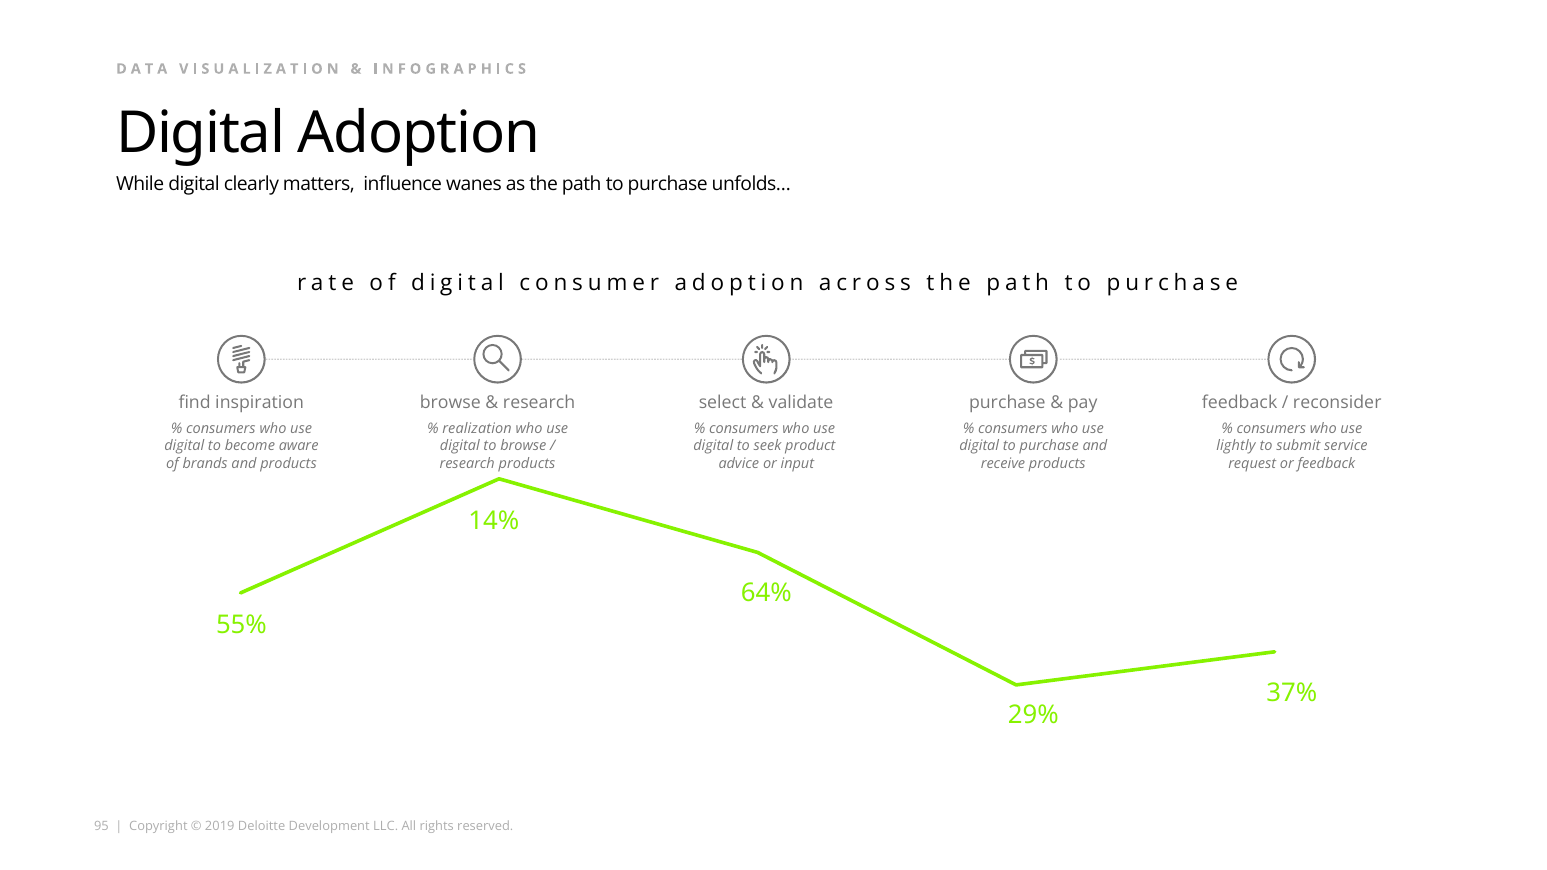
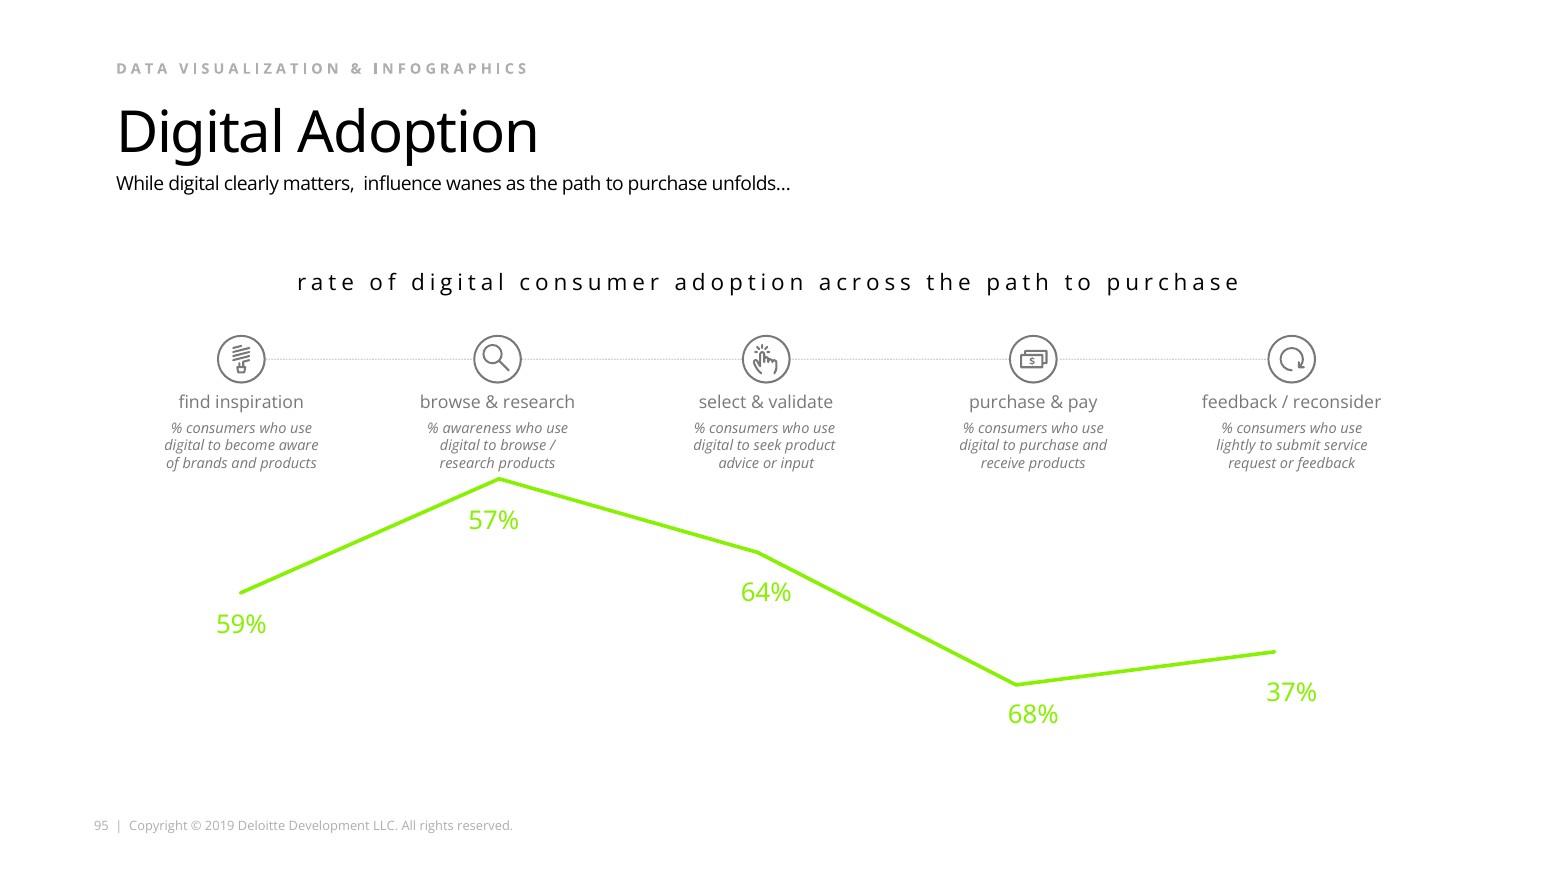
realization: realization -> awareness (477, 429)
14%: 14% -> 57% (494, 521)
55%: 55% -> 59% (241, 625)
29%: 29% -> 68% (1033, 715)
